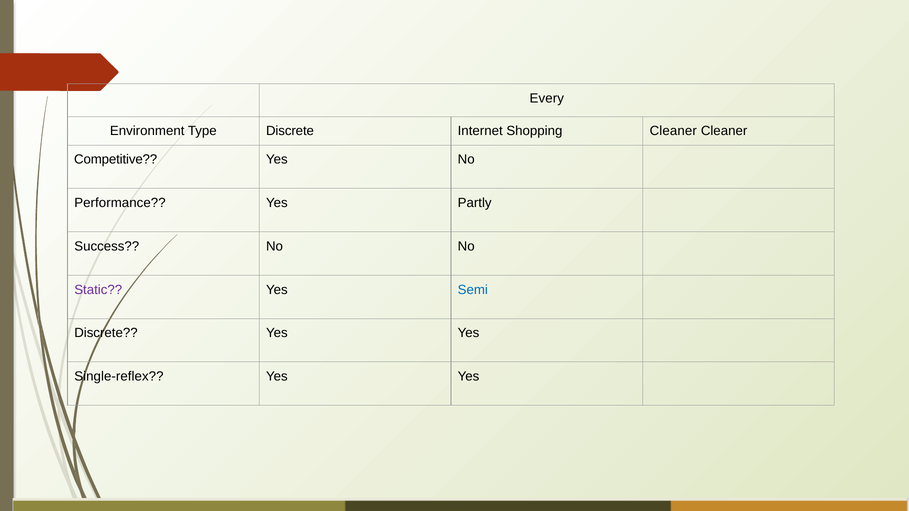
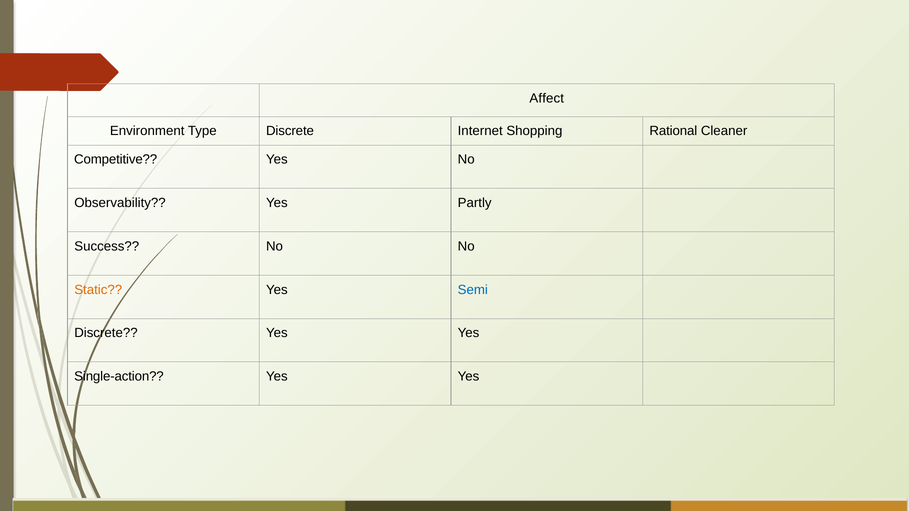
Every: Every -> Affect (547, 98)
Shopping Cleaner: Cleaner -> Rational (673, 131)
Performance: Performance -> Observability (120, 203)
Static colour: purple -> orange (98, 290)
Single-reflex: Single-reflex -> Single-action (119, 377)
